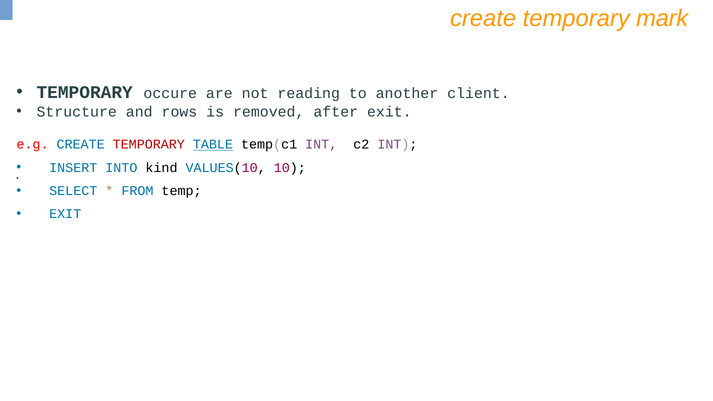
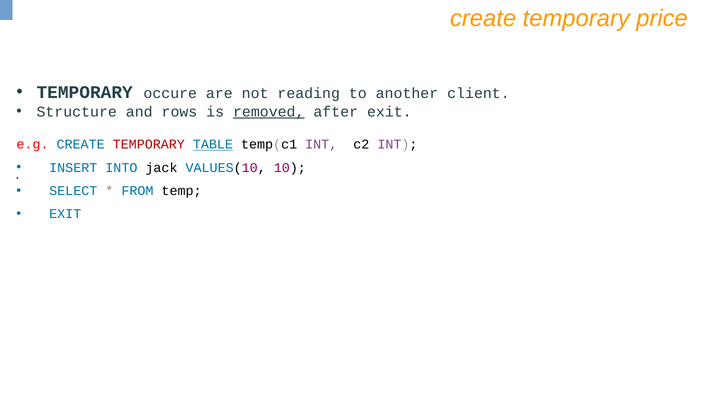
mark: mark -> price (662, 19)
removed underline: none -> present (269, 112)
kind: kind -> jack (161, 168)
